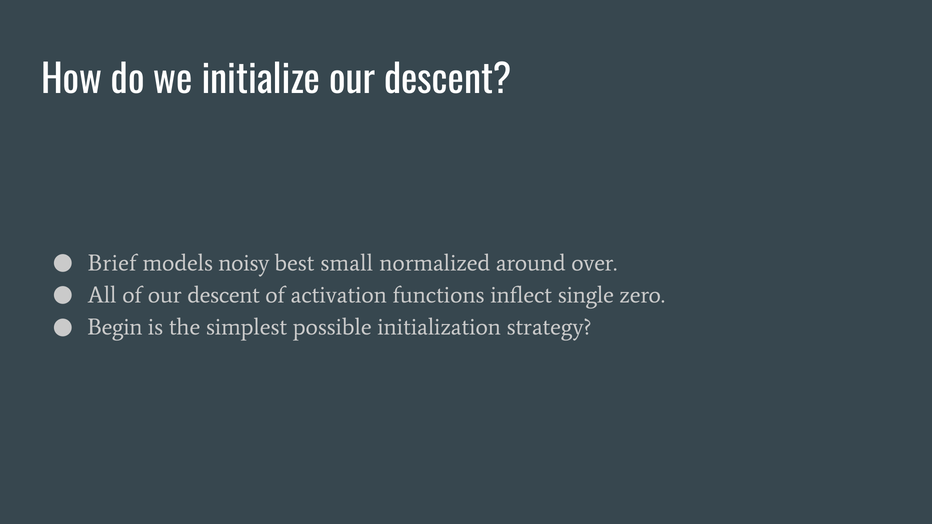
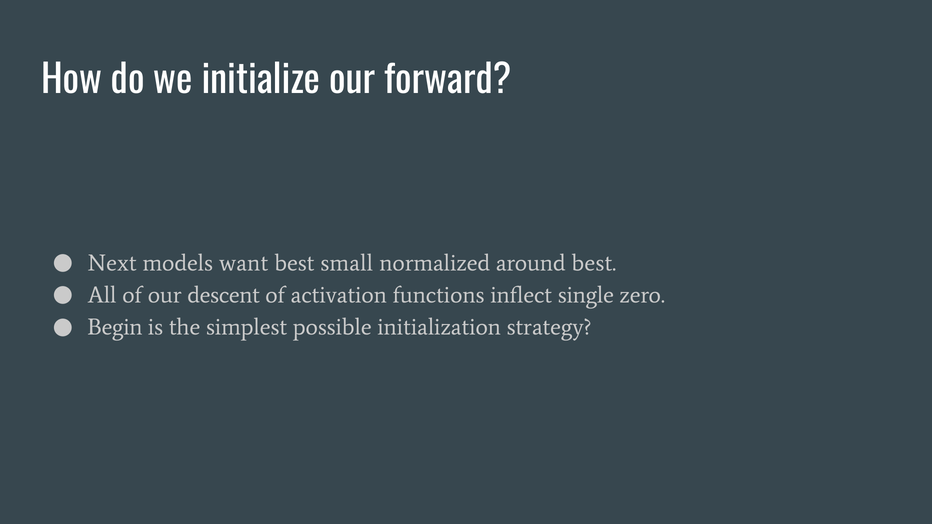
initialize our descent: descent -> forward (448, 81)
Brief: Brief -> Next (112, 263)
noisy: noisy -> want (244, 263)
around over: over -> best (594, 263)
